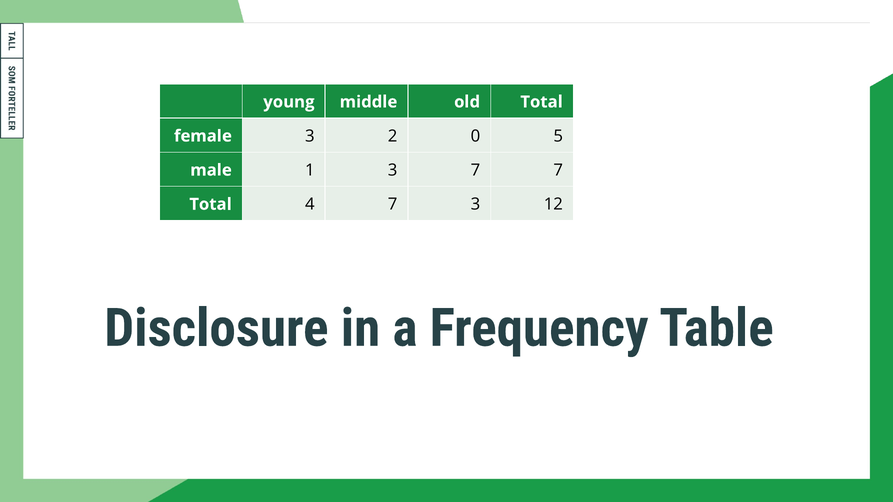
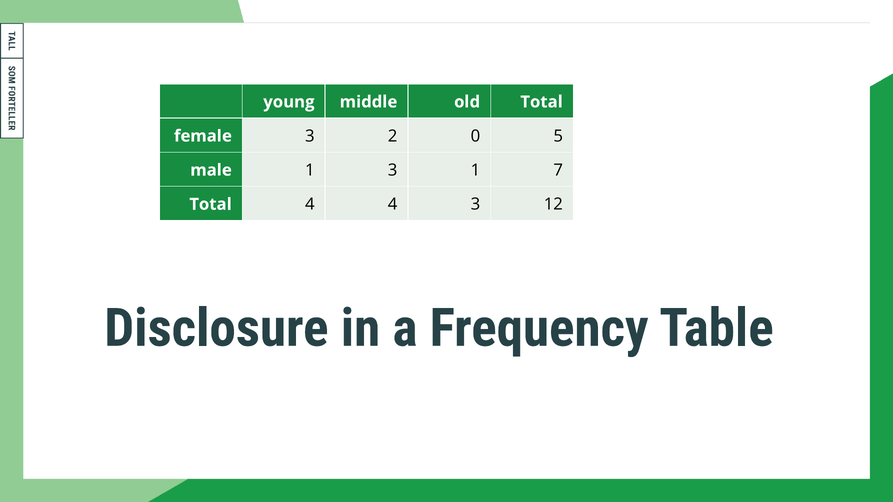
3 7: 7 -> 1 (475, 170)
4 7: 7 -> 4 (393, 204)
